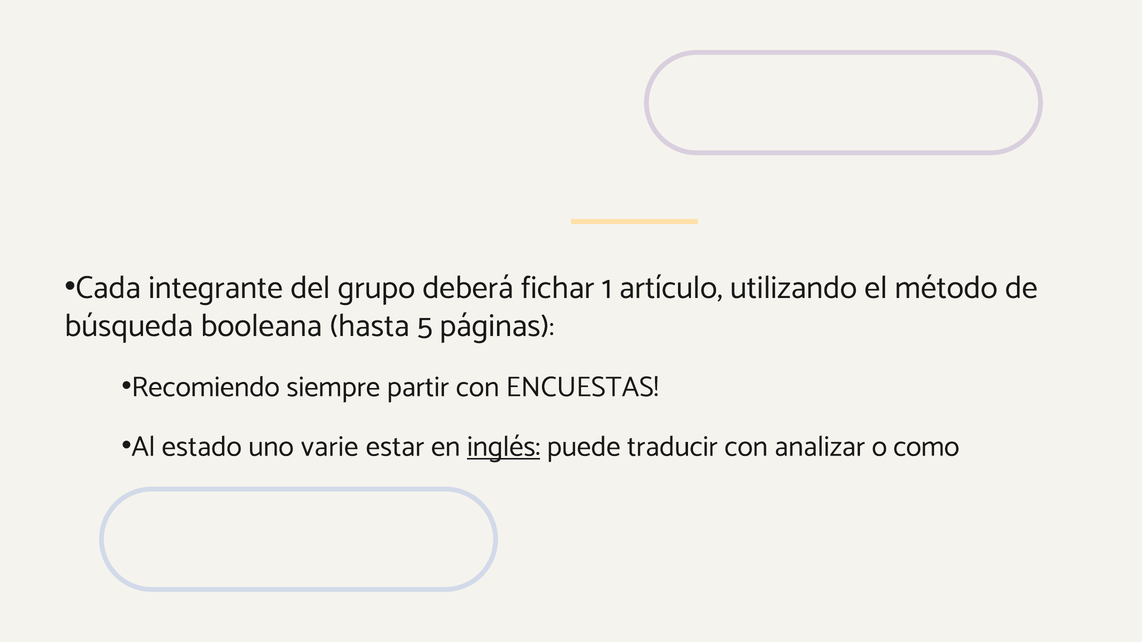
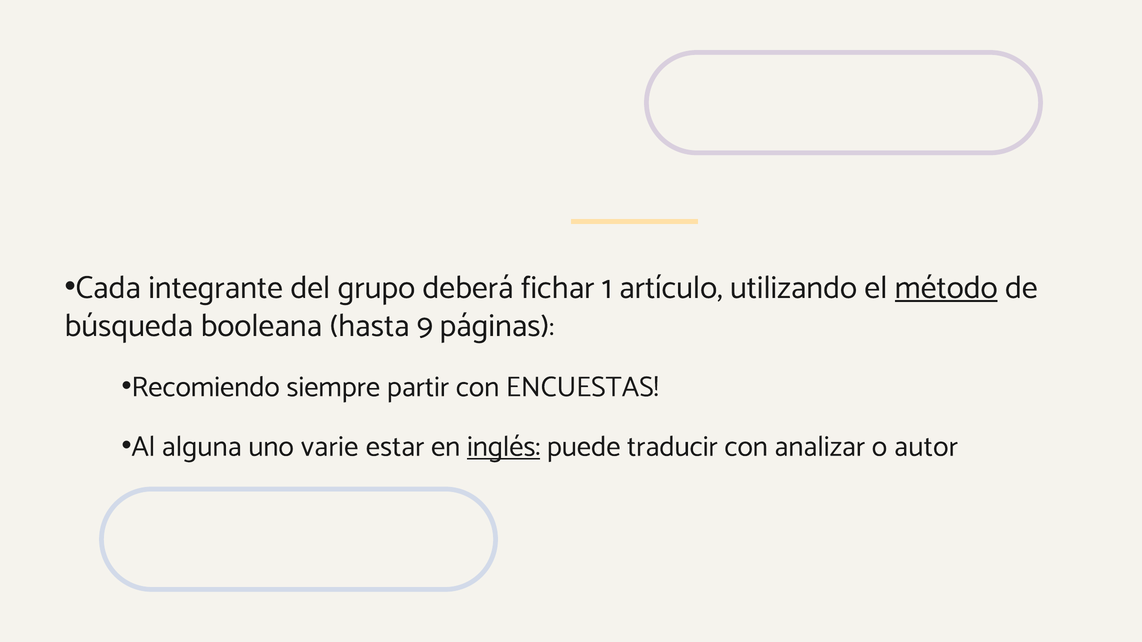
método underline: none -> present (946, 288)
5: 5 -> 9 (425, 326)
estado: estado -> alguna (202, 447)
como: como -> autor (926, 447)
